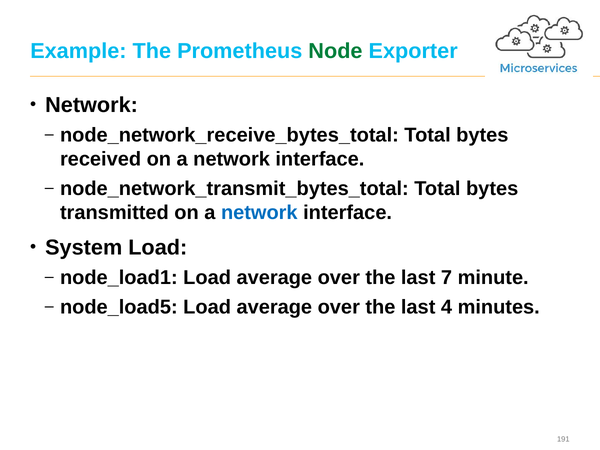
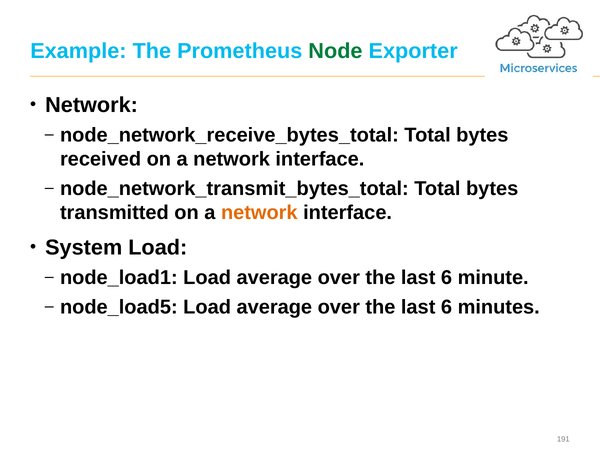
network colour: blue -> orange (259, 212)
7: 7 -> 6 (447, 278)
4: 4 -> 6 (447, 307)
